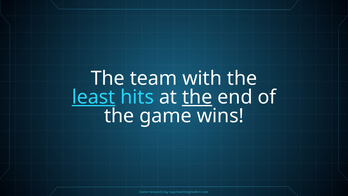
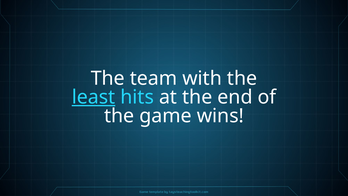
the underline: present -> none (197, 97)
